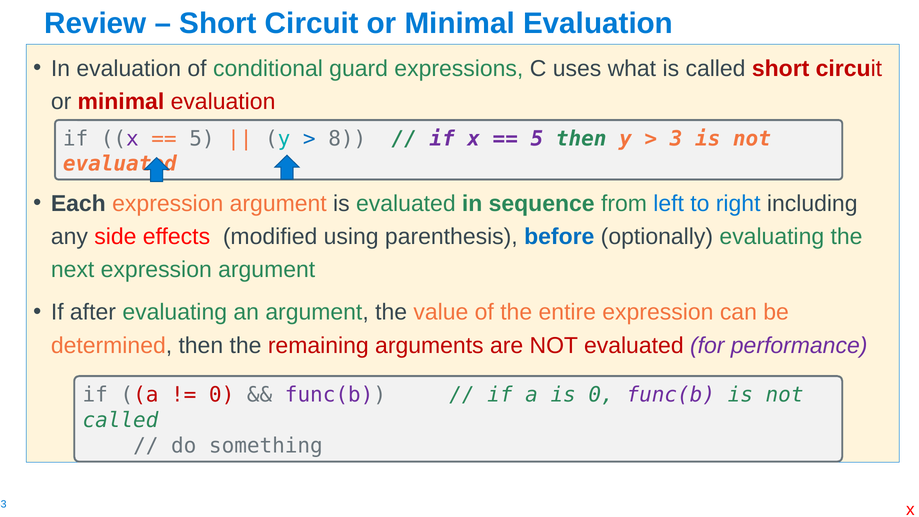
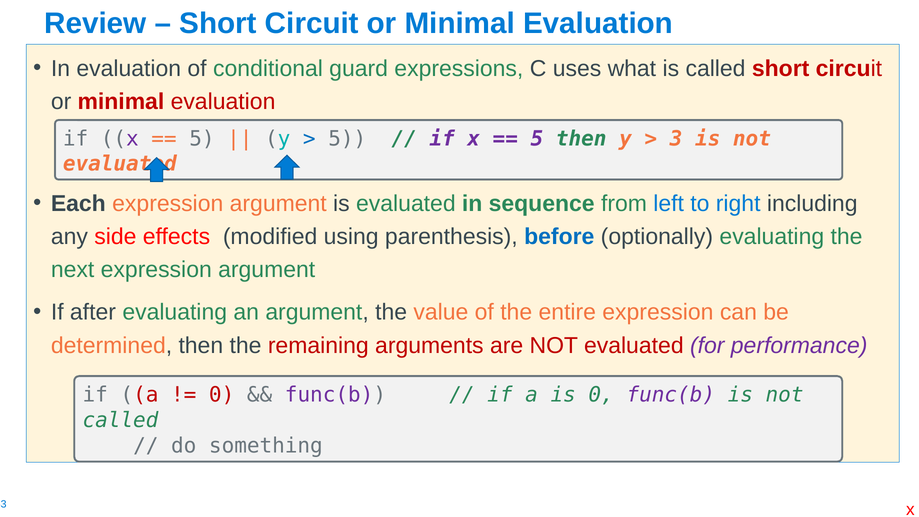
8: 8 -> 5 (347, 139)
